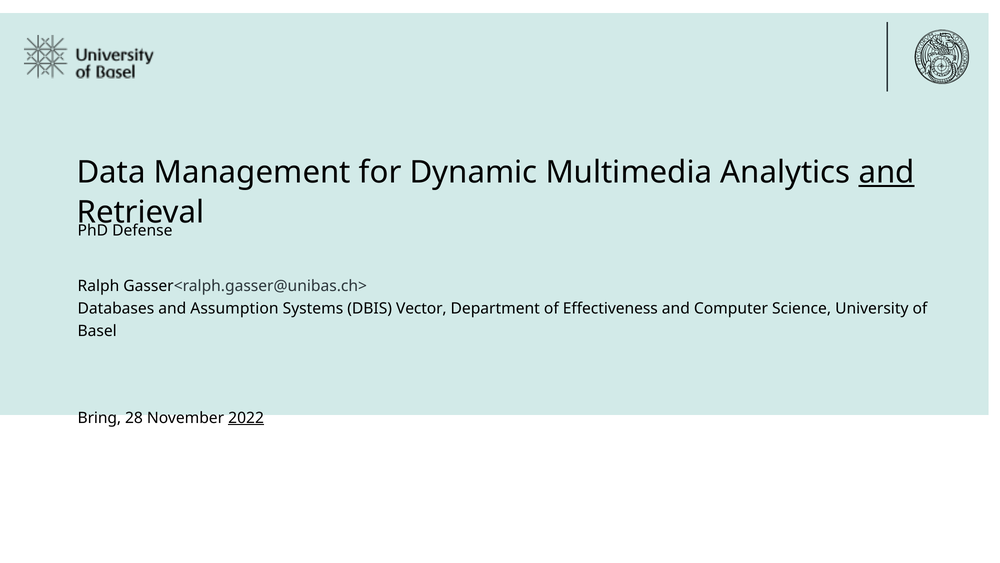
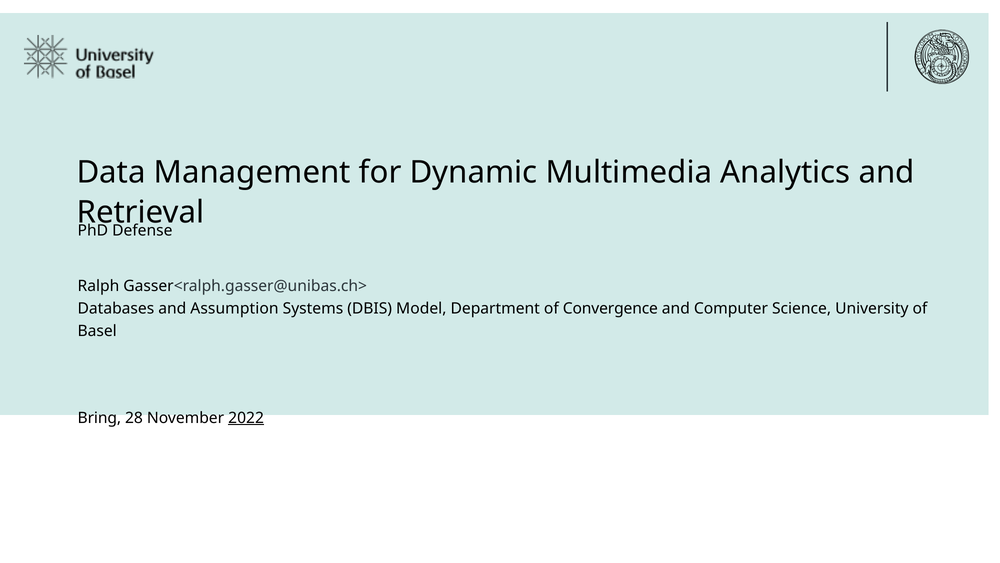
and underline: present -> none (887, 172)
Vector: Vector -> Model (421, 308)
Effectiveness: Effectiveness -> Convergence (610, 308)
